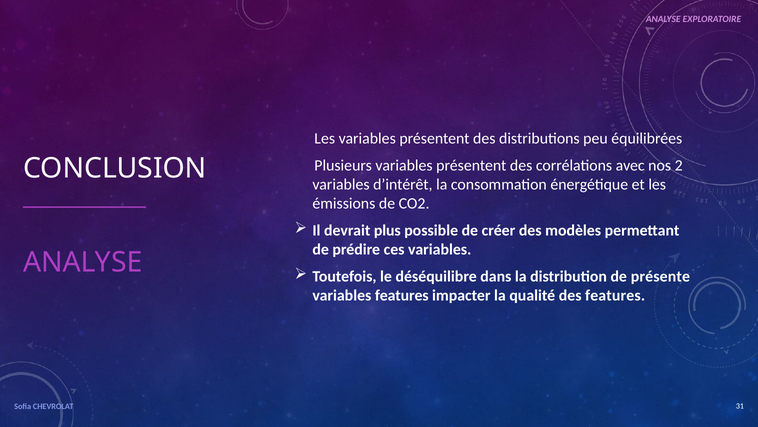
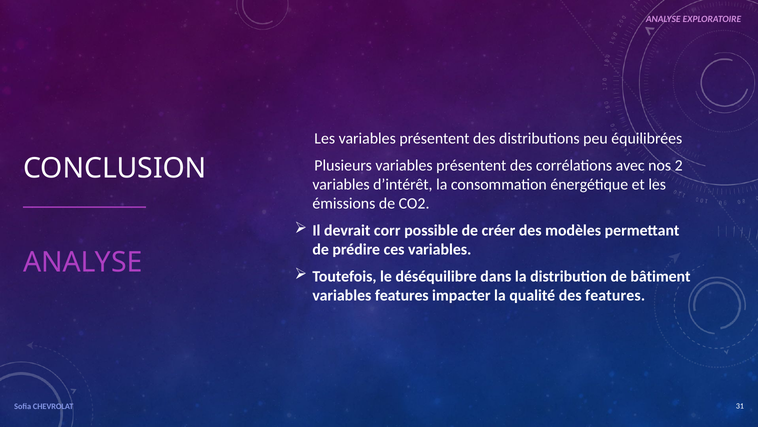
plus: plus -> corr (387, 230)
présente: présente -> bâtiment (661, 276)
